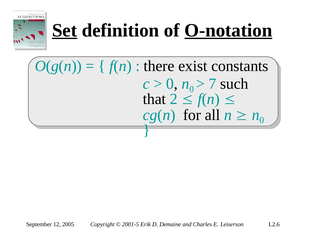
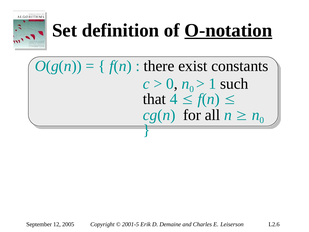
Set underline: present -> none (65, 30)
7: 7 -> 1 (213, 84)
2: 2 -> 4 (174, 99)
